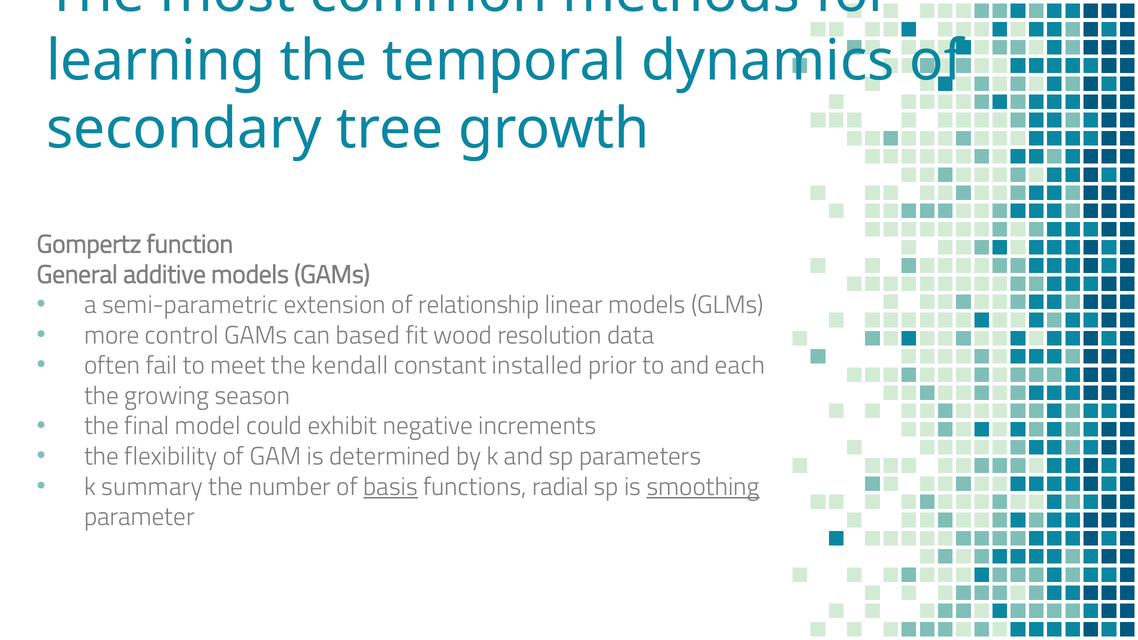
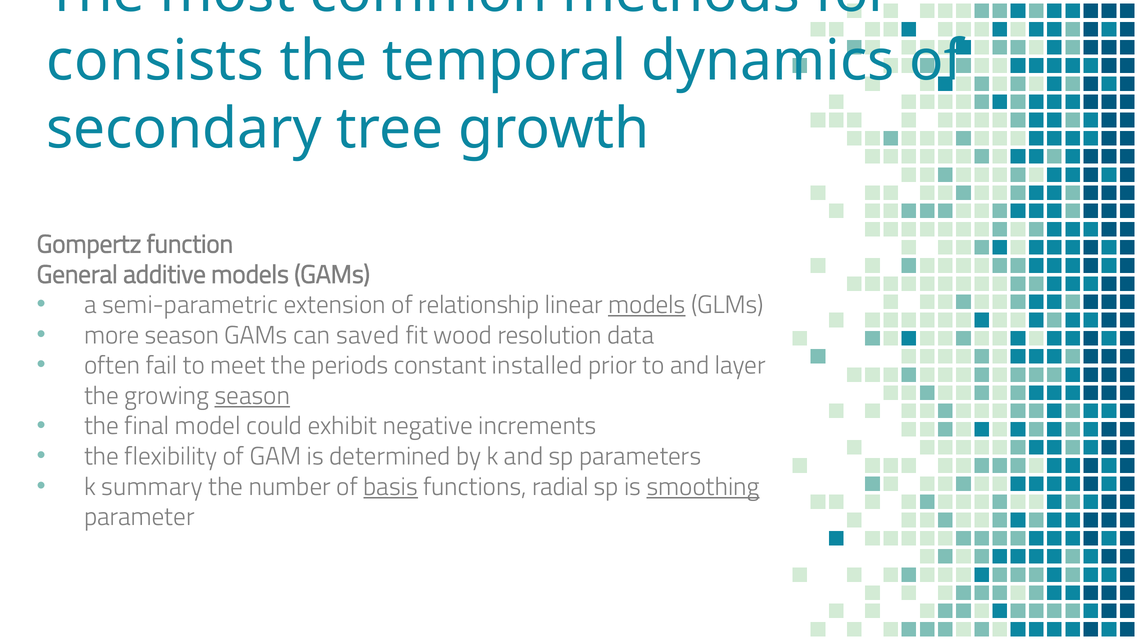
learning: learning -> consists (155, 61)
models underline: none -> present (647, 305)
more control: control -> season (182, 335)
based: based -> saved (368, 335)
kendall: kendall -> periods (350, 366)
each: each -> layer (740, 366)
season underline: none -> present (252, 396)
